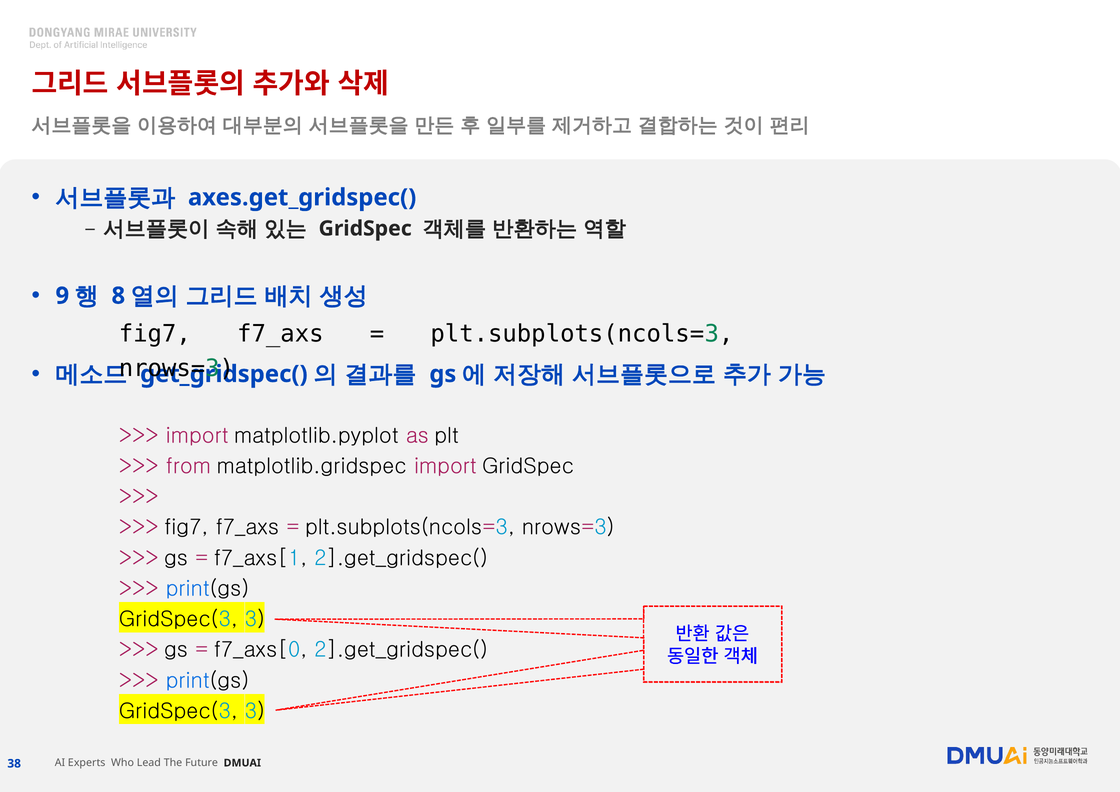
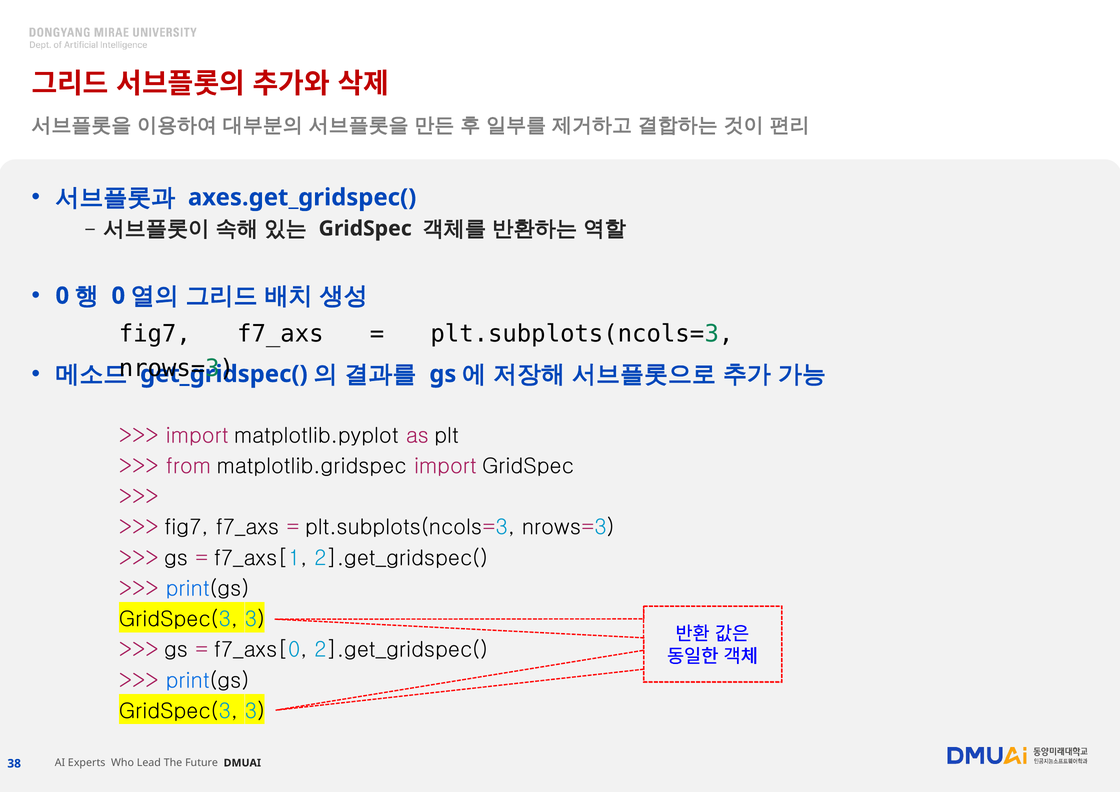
9: 9 -> 0 (62, 296)
8: 8 -> 0 (118, 296)
